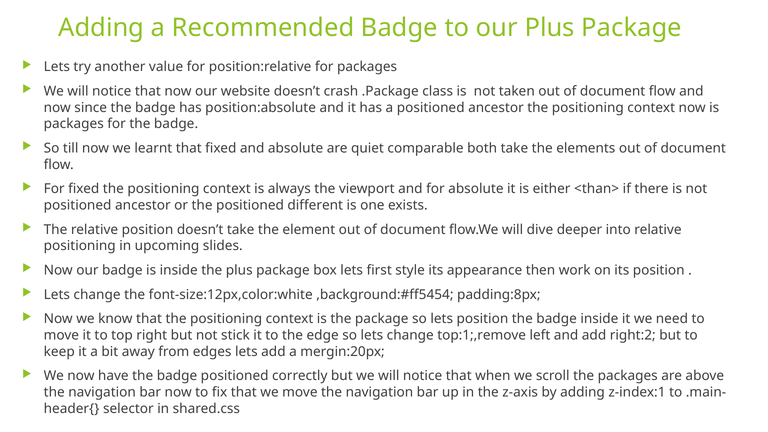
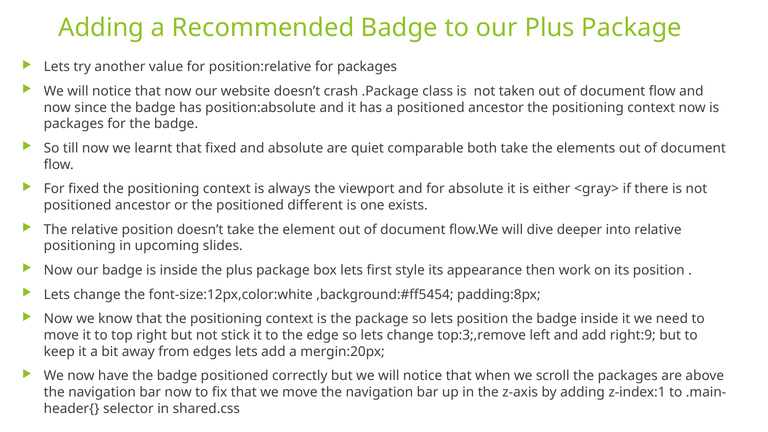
<than>: <than> -> <gray> (597, 189)
top:1;,remove: top:1;,remove -> top:3;,remove (482, 335)
right:2: right:2 -> right:9 (633, 335)
